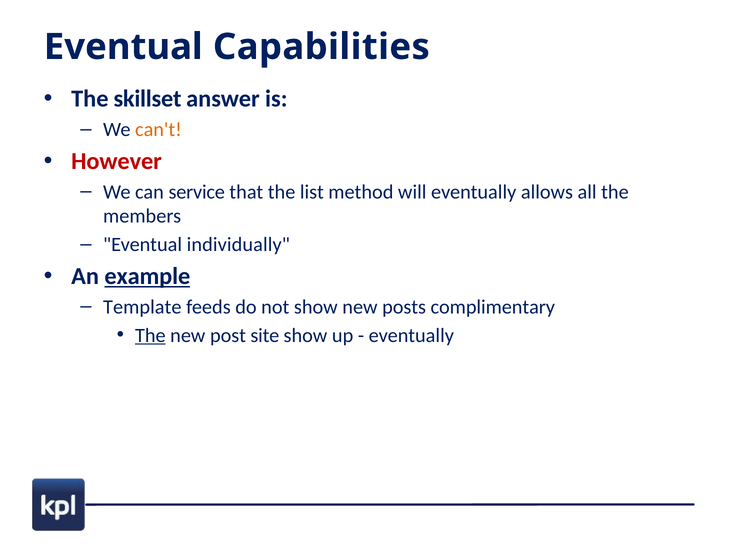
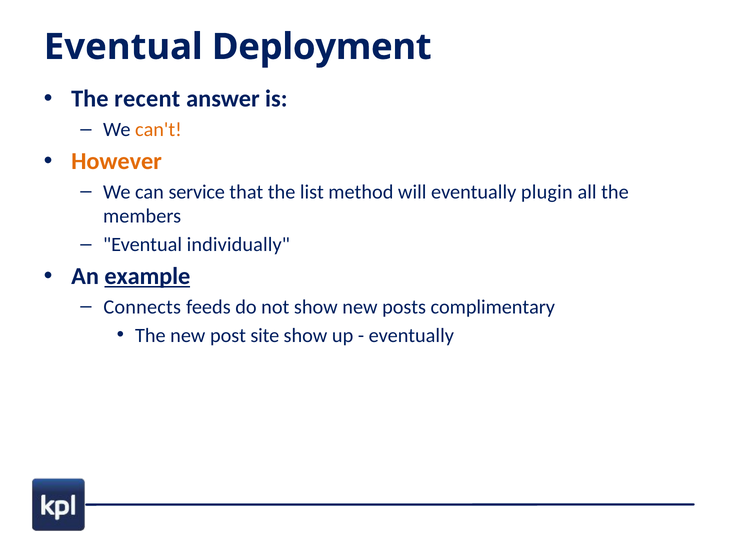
Capabilities: Capabilities -> Deployment (322, 47)
skillset: skillset -> recent (147, 99)
However colour: red -> orange (117, 162)
allows: allows -> plugin (547, 192)
Template: Template -> Connects (142, 307)
The underline: present -> none (150, 336)
